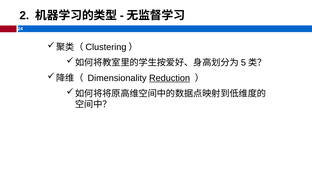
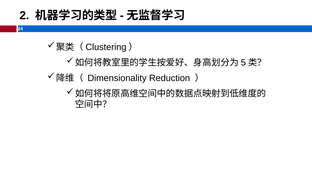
Reduction underline: present -> none (170, 78)
